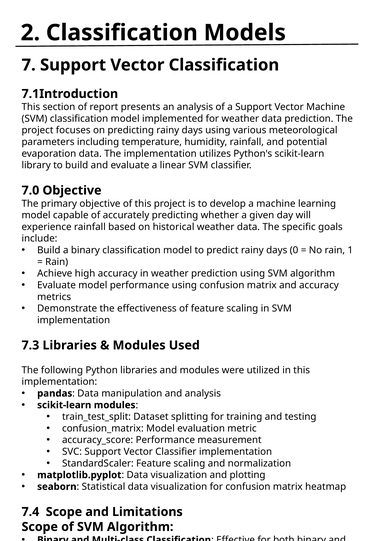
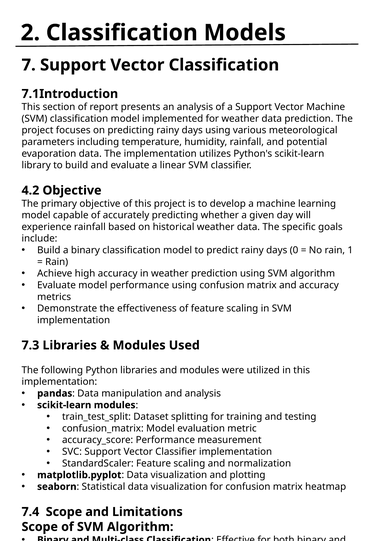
7.0: 7.0 -> 4.2 (30, 190)
